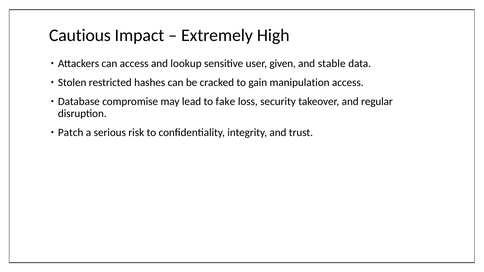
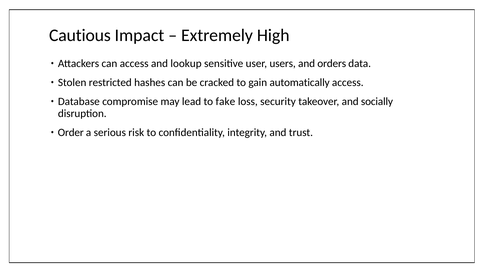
given: given -> users (283, 64)
stable: stable -> orders (332, 64)
manipulation: manipulation -> automatically (300, 83)
regular: regular -> socially (377, 102)
Patch: Patch -> Order (71, 133)
